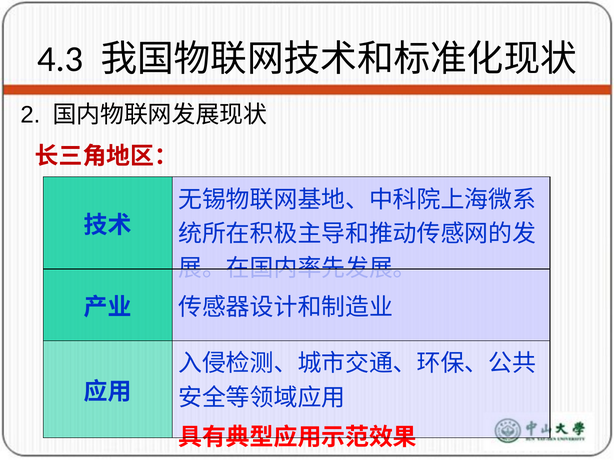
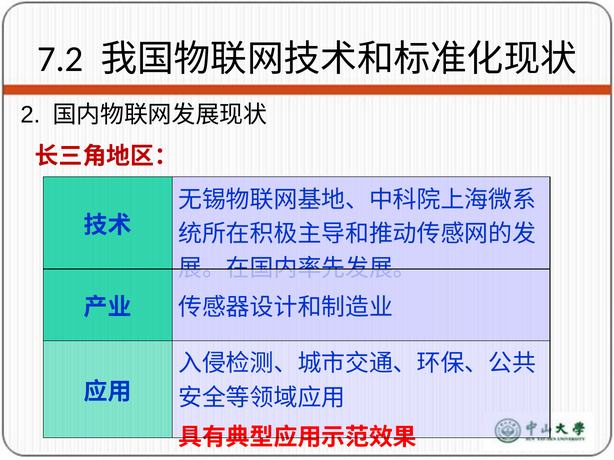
4.3: 4.3 -> 7.2 (60, 59)
